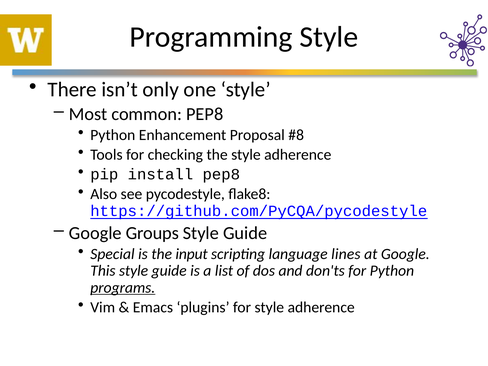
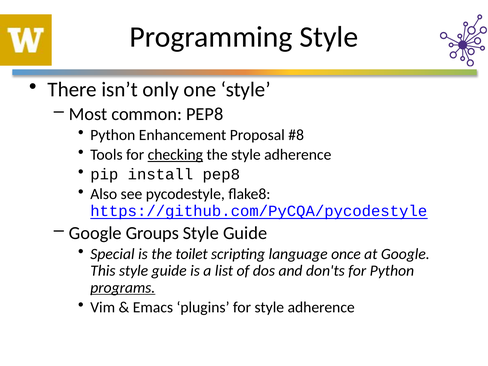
checking underline: none -> present (175, 155)
input: input -> toilet (192, 254)
lines: lines -> once (346, 254)
